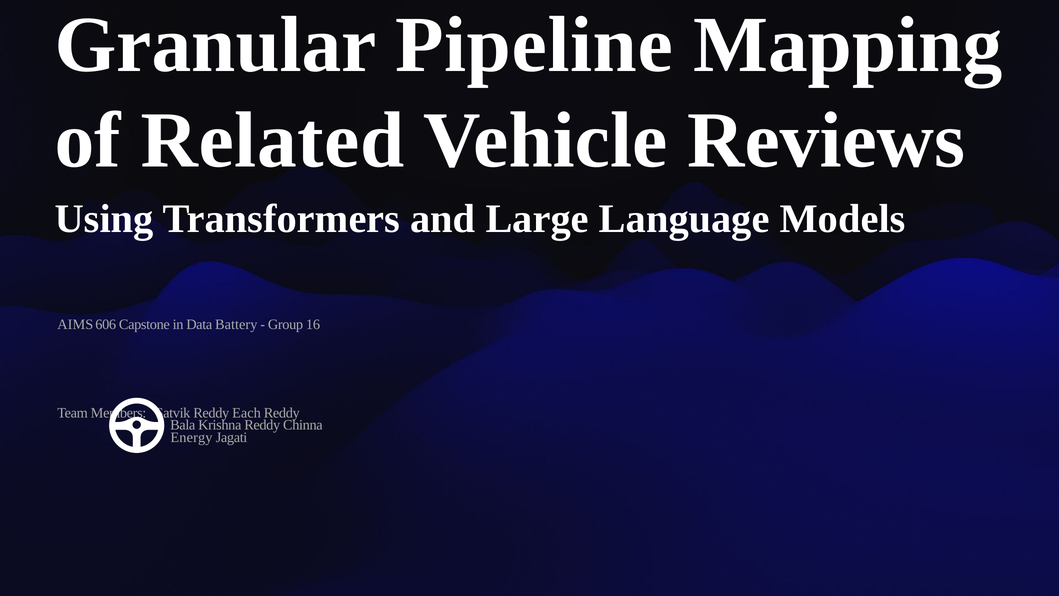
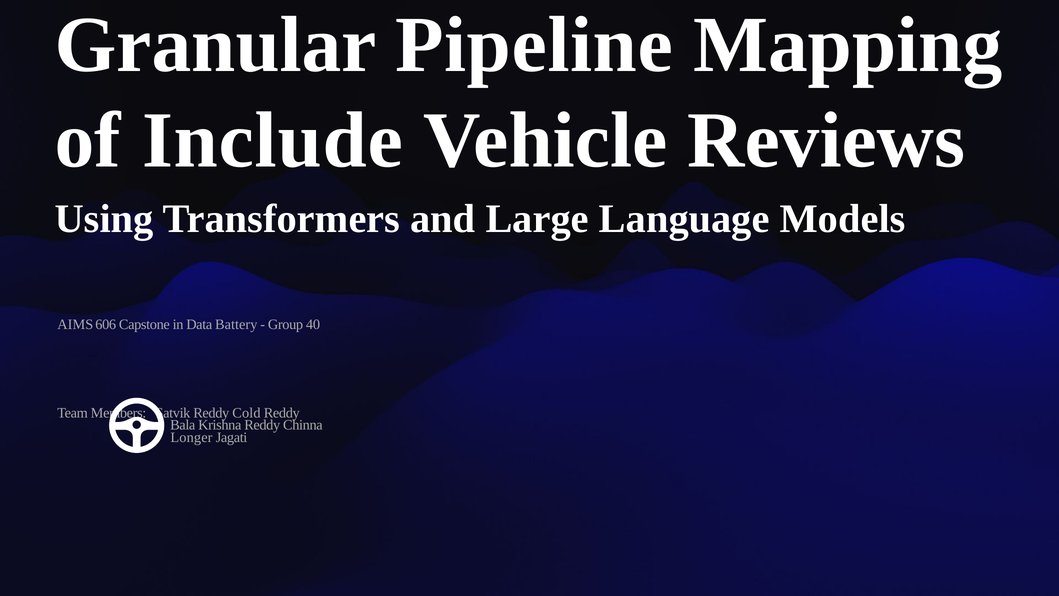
Related: Related -> Include (272, 140)
16: 16 -> 40 (313, 324)
Each: Each -> Cold (246, 413)
Energy: Energy -> Longer (191, 437)
